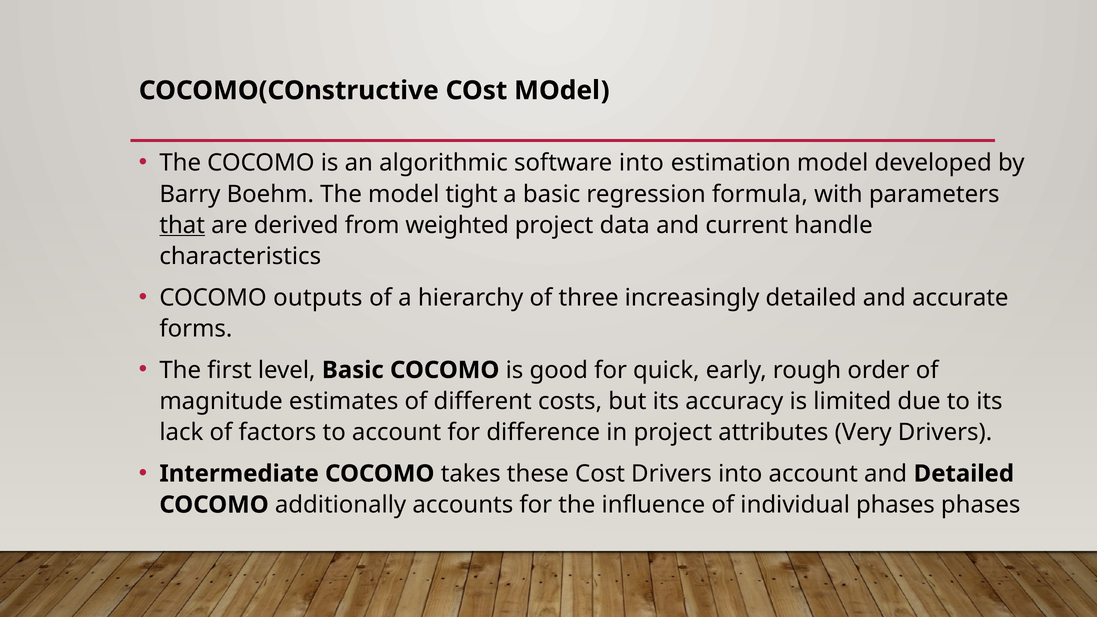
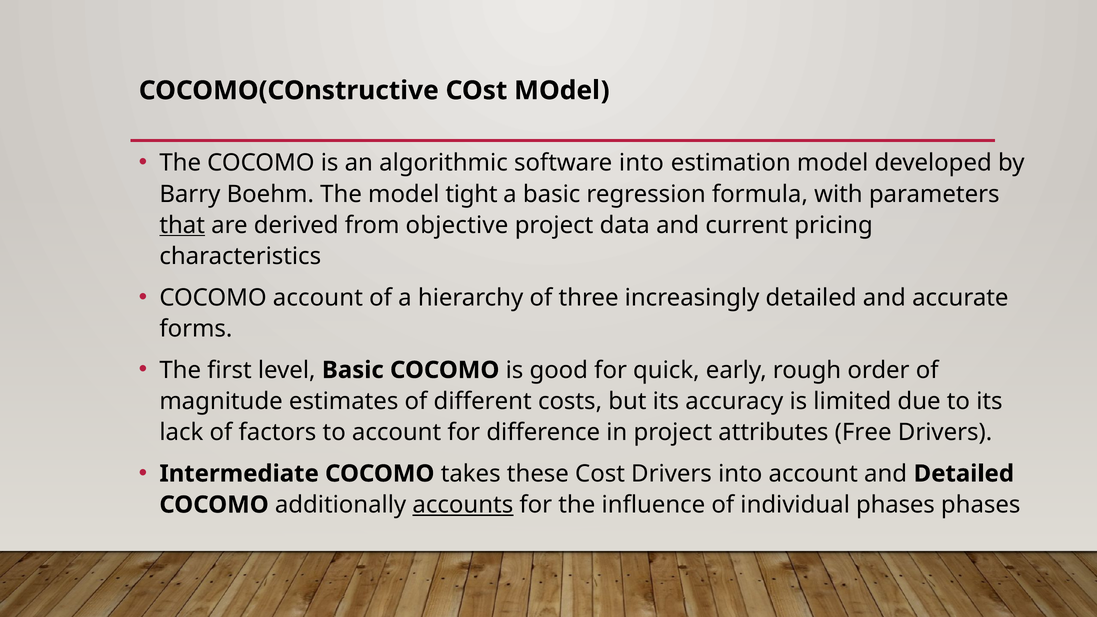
weighted: weighted -> objective (457, 225)
handle: handle -> pricing (834, 225)
COCOMO outputs: outputs -> account (318, 298)
Very: Very -> Free (863, 432)
accounts underline: none -> present (463, 505)
